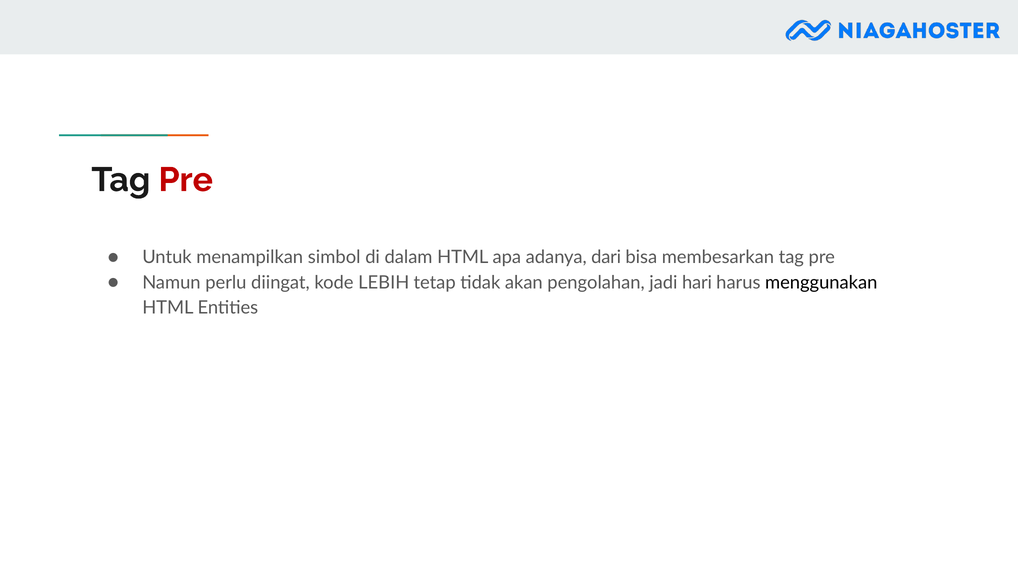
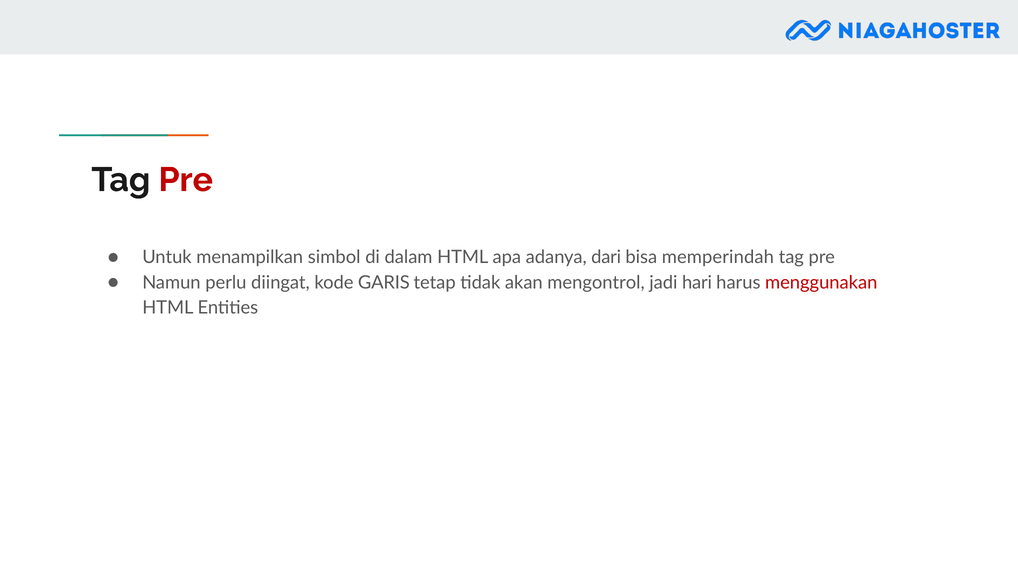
membesarkan: membesarkan -> memperindah (718, 257)
LEBIH: LEBIH -> GARIS (384, 282)
pengolahan: pengolahan -> mengontrol (596, 282)
menggunakan colour: black -> red (821, 282)
